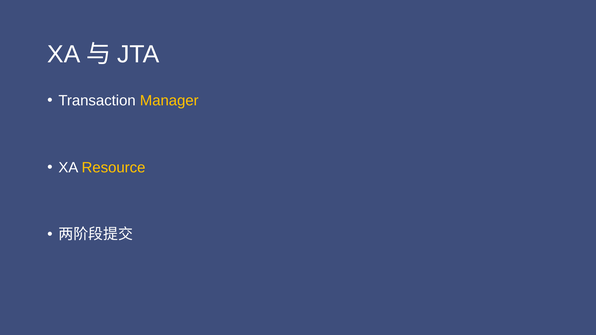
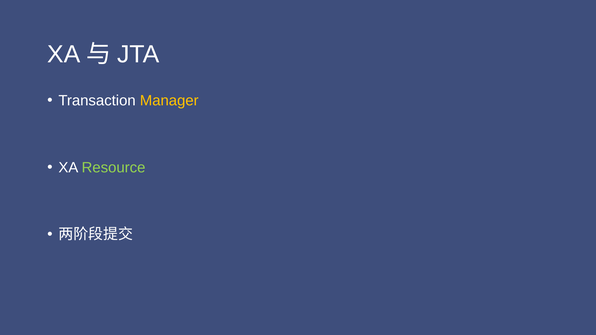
Resource colour: yellow -> light green (114, 168)
